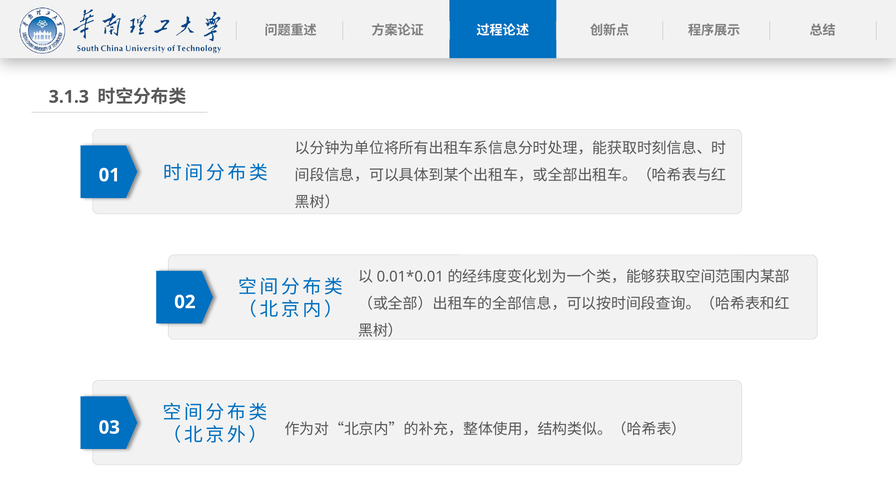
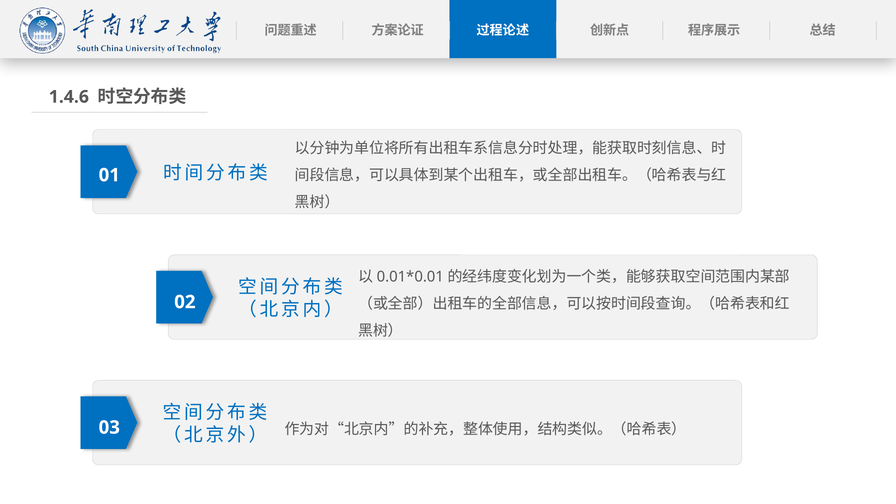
3.1.3: 3.1.3 -> 1.4.6 (69, 97)
